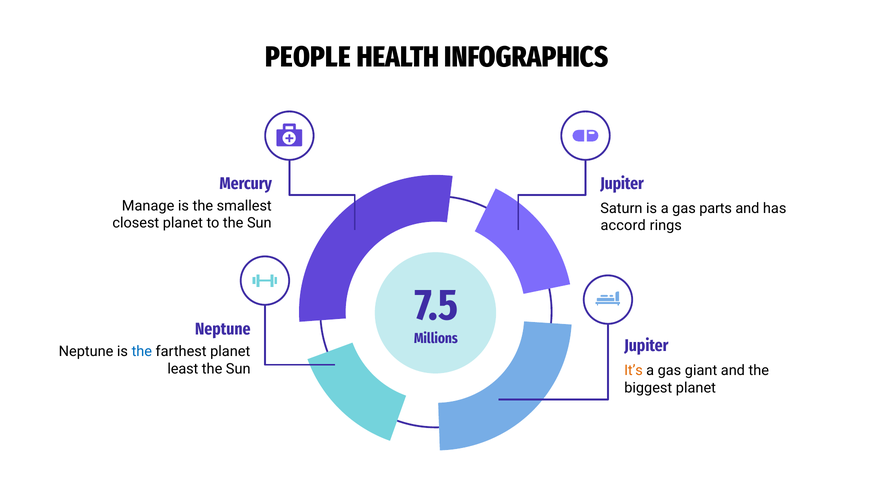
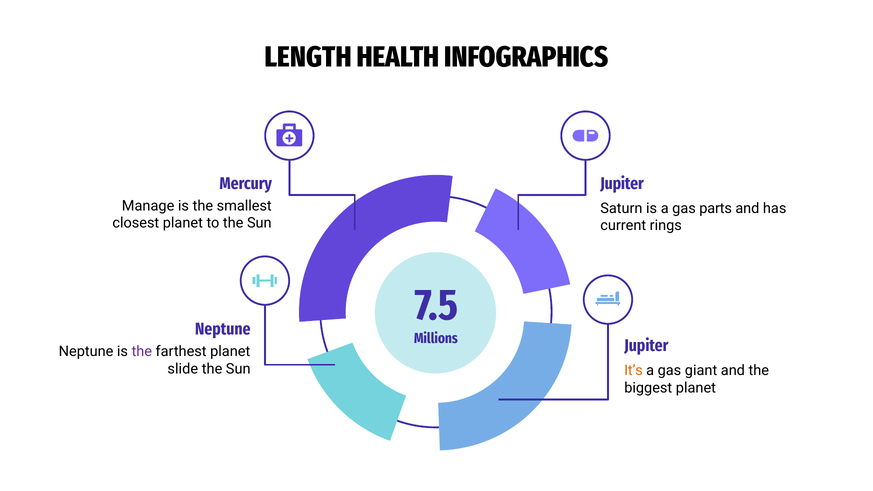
PEOPLE: PEOPLE -> LENGTH (308, 57)
accord: accord -> current (623, 226)
the colour: blue -> purple (142, 352)
least: least -> slide (183, 369)
